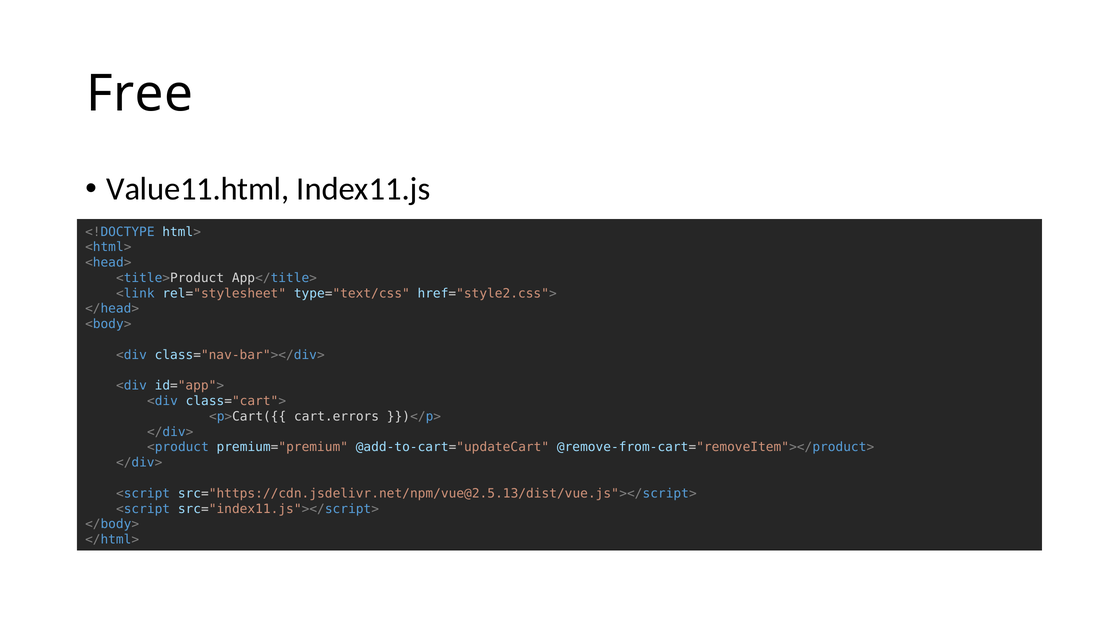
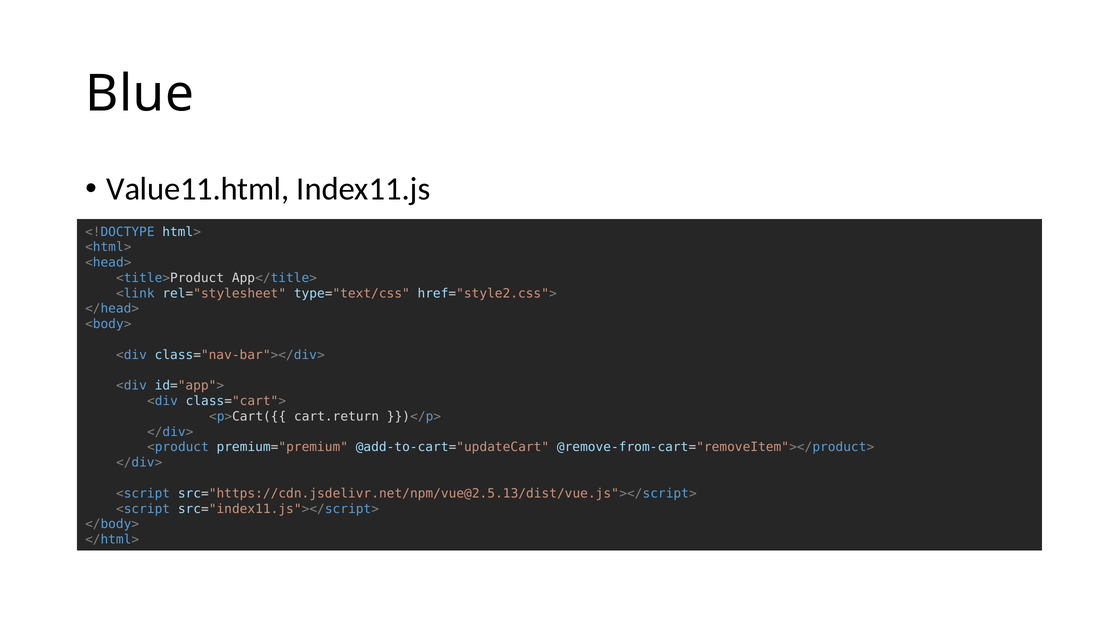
Free: Free -> Blue (140, 94)
cart.errors: cart.errors -> cart.return (337, 417)
